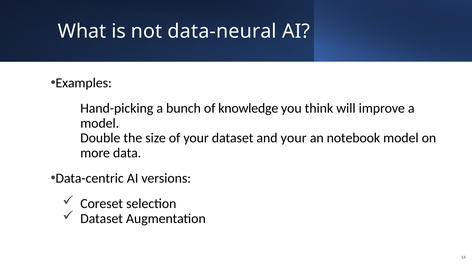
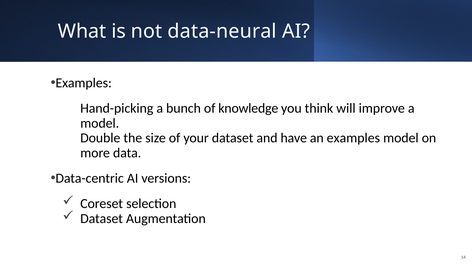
and your: your -> have (294, 138)
an notebook: notebook -> examples (353, 138)
